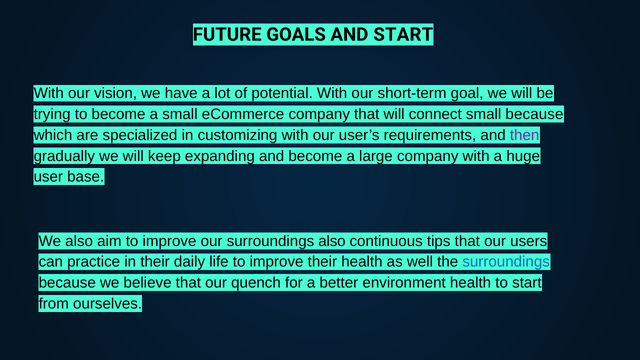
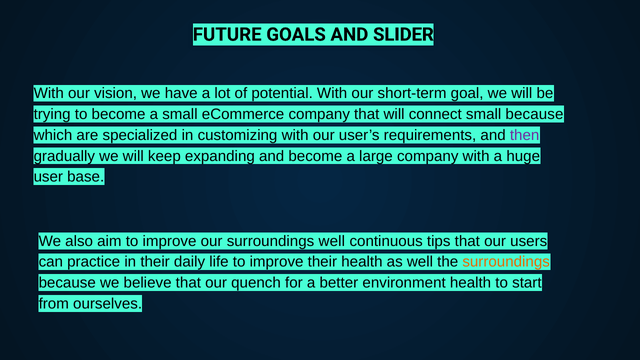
AND START: START -> SLIDER (403, 35)
surroundings also: also -> well (332, 241)
surroundings colour: blue -> orange (506, 262)
